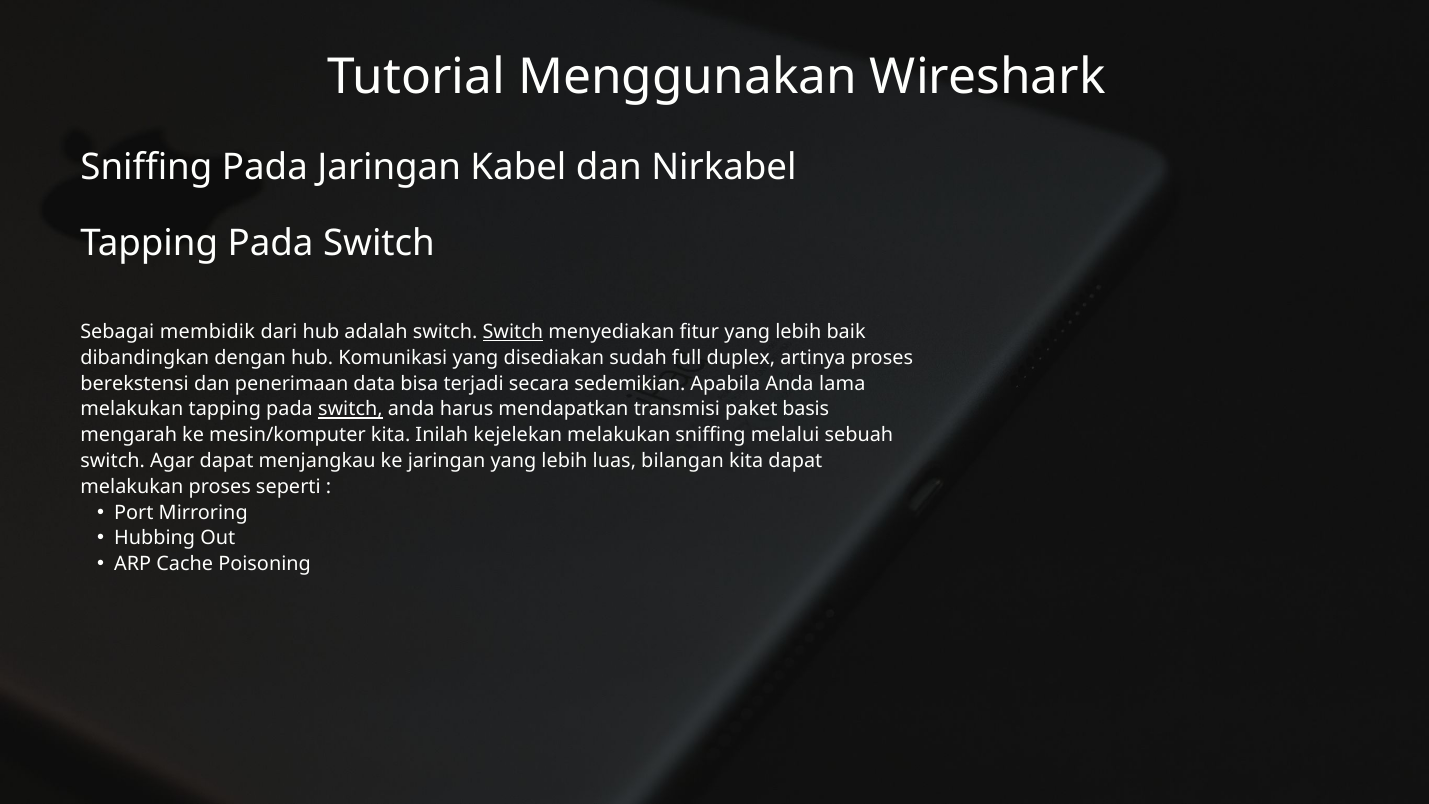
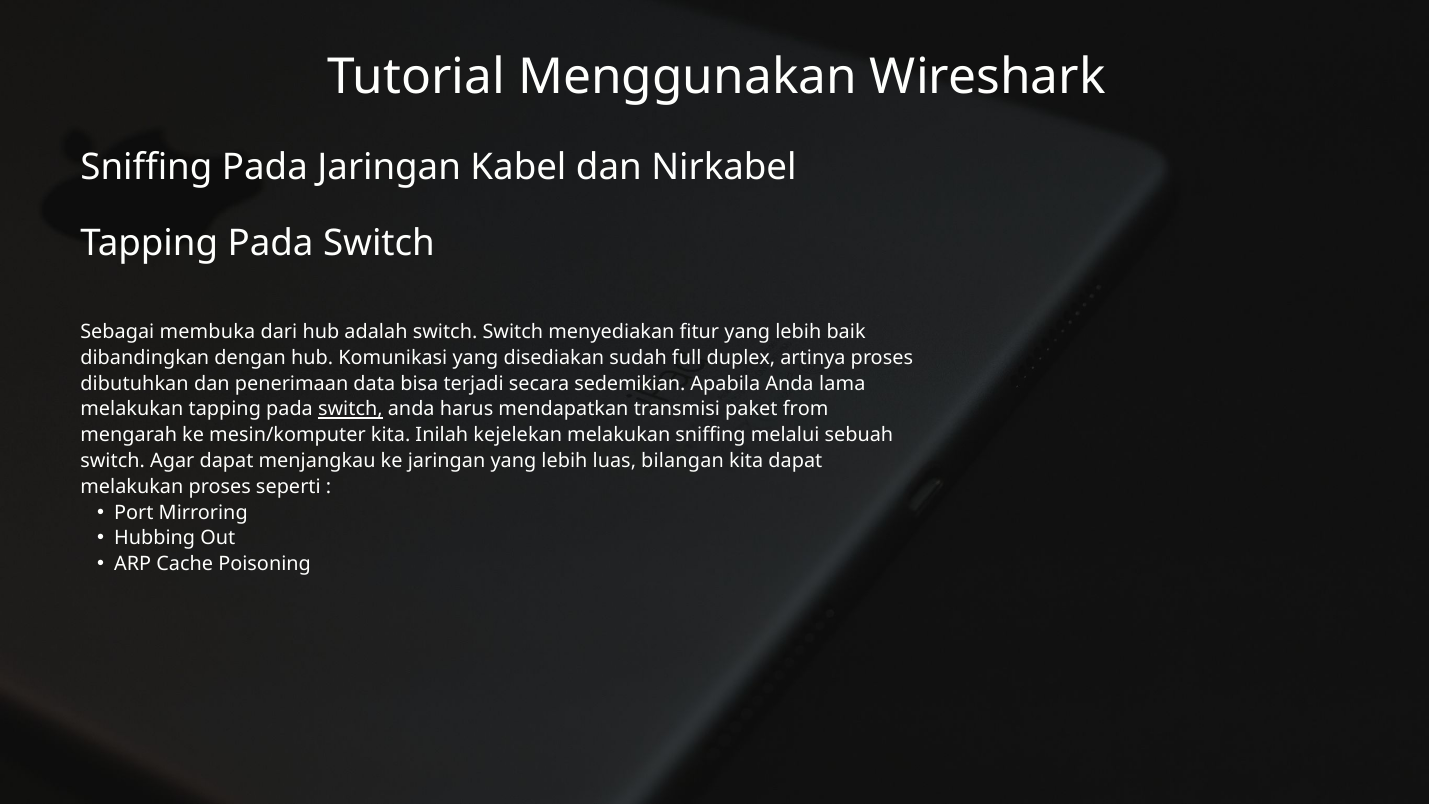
membidik: membidik -> membuka (207, 332)
Switch underline: present -> none (513, 332)
berekstensi: berekstensi -> dibutuhkan (135, 384)
basis: basis -> from (806, 409)
